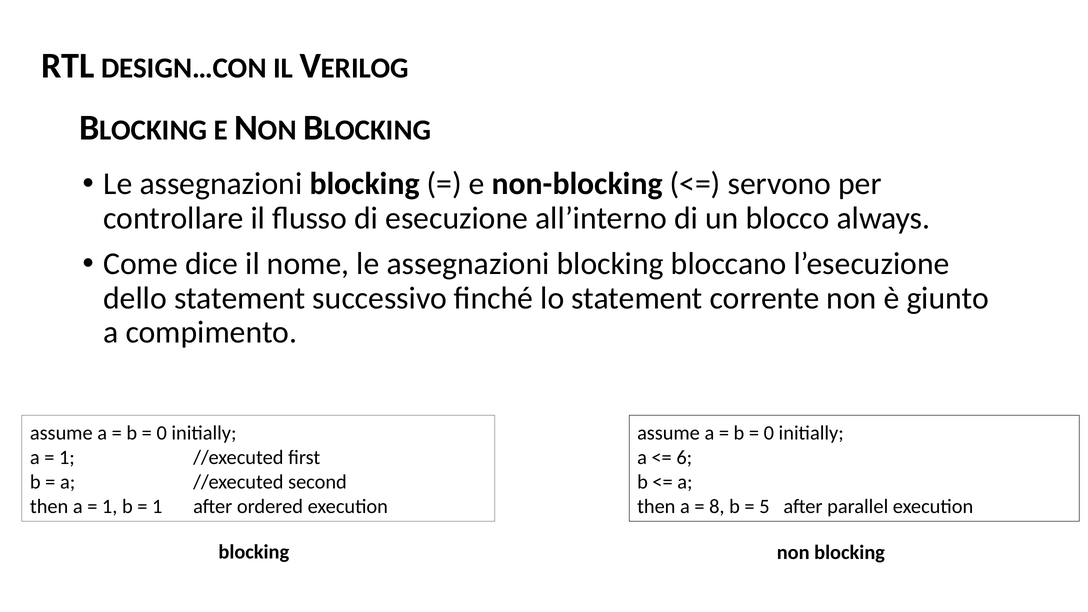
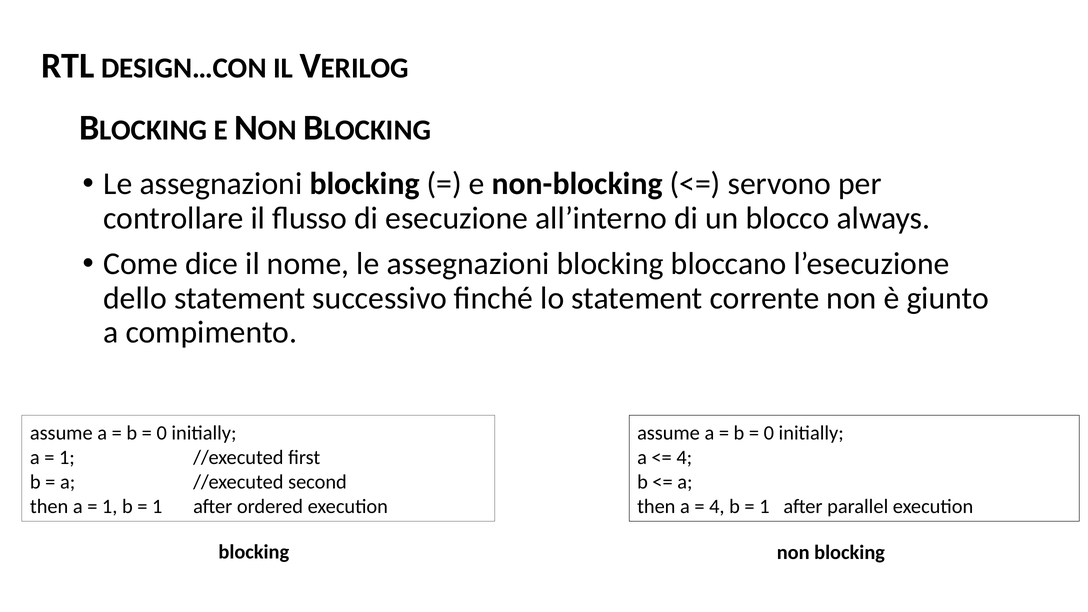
6: 6 -> 4 (684, 457)
8: 8 -> 4 (717, 506)
5: 5 -> 1 (764, 506)
